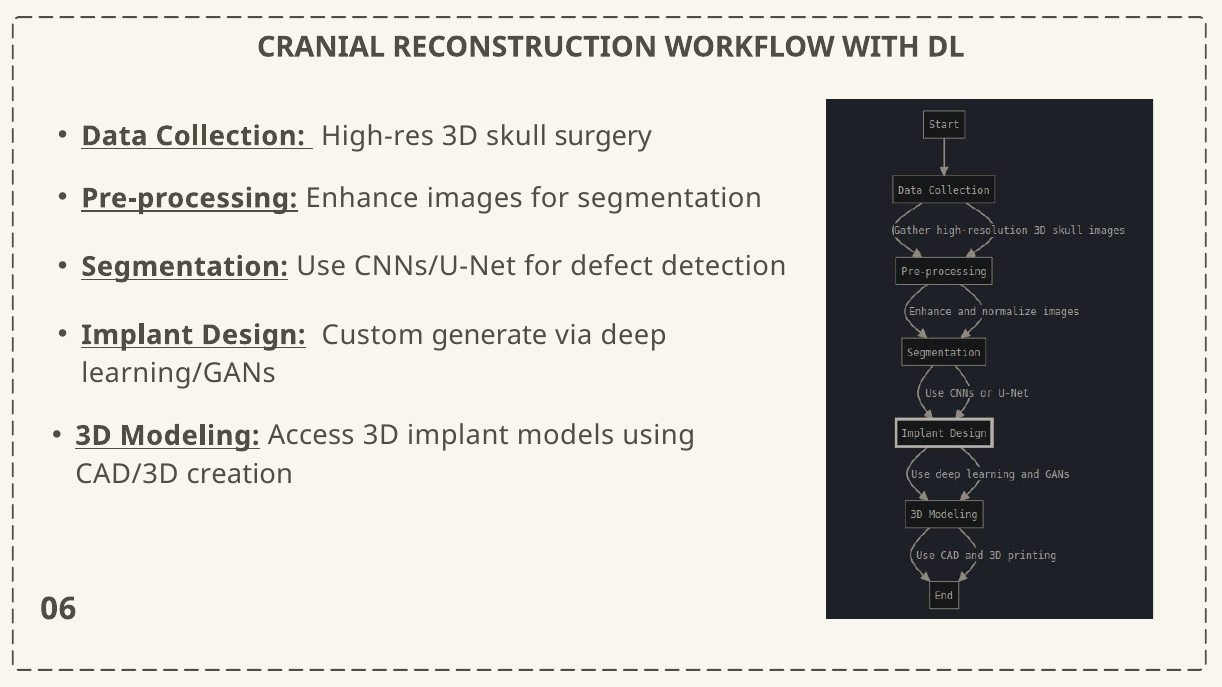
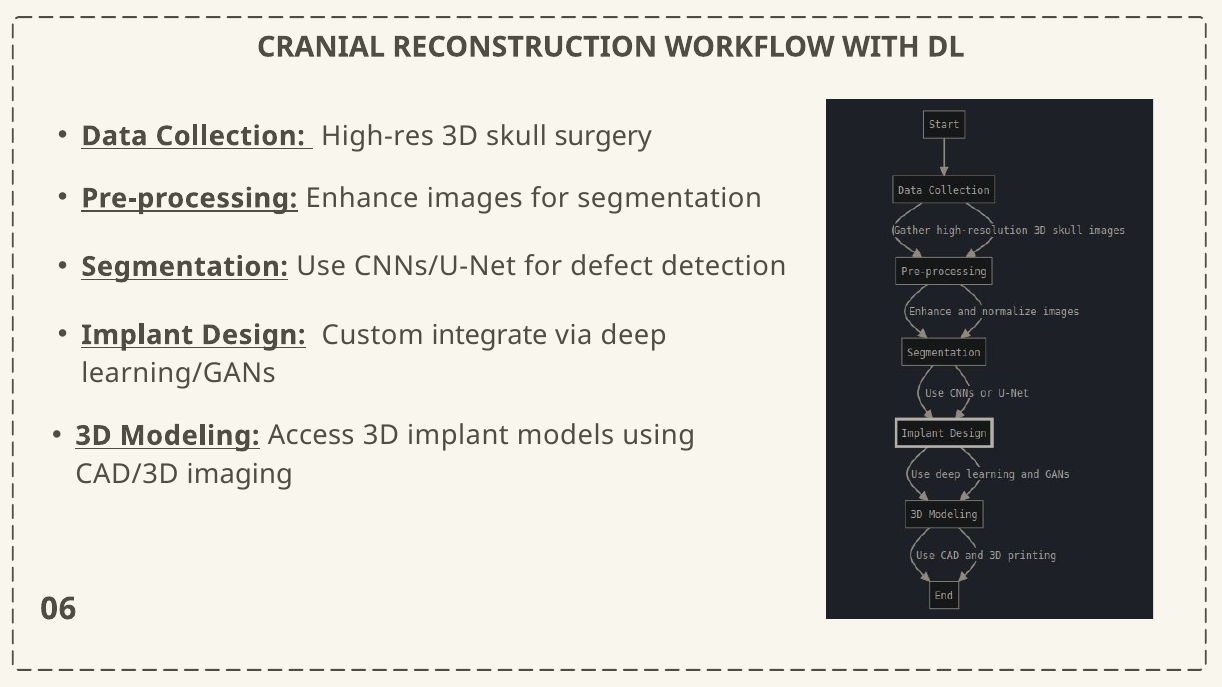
generate: generate -> integrate (490, 335)
creation: creation -> imaging (240, 474)
